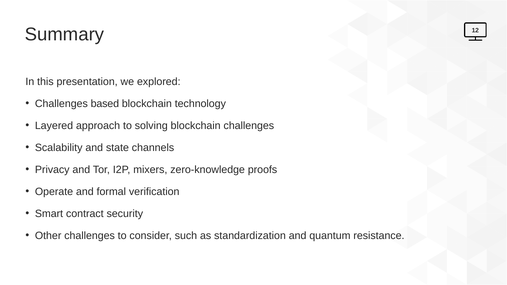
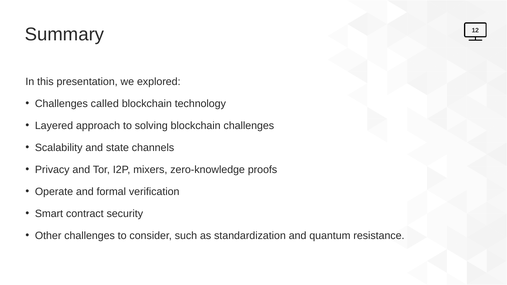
based: based -> called (105, 104)
